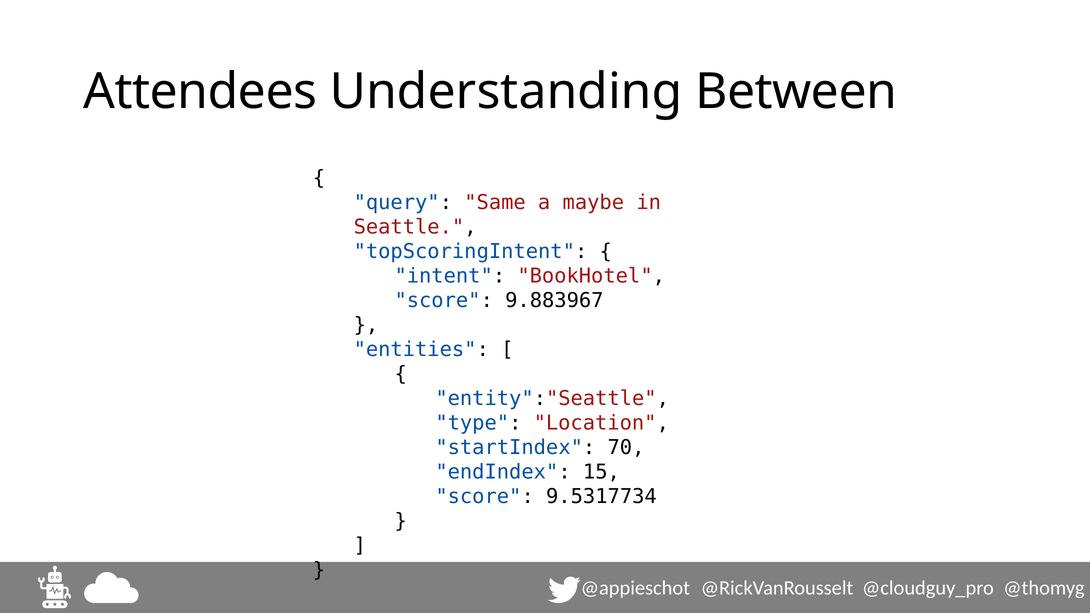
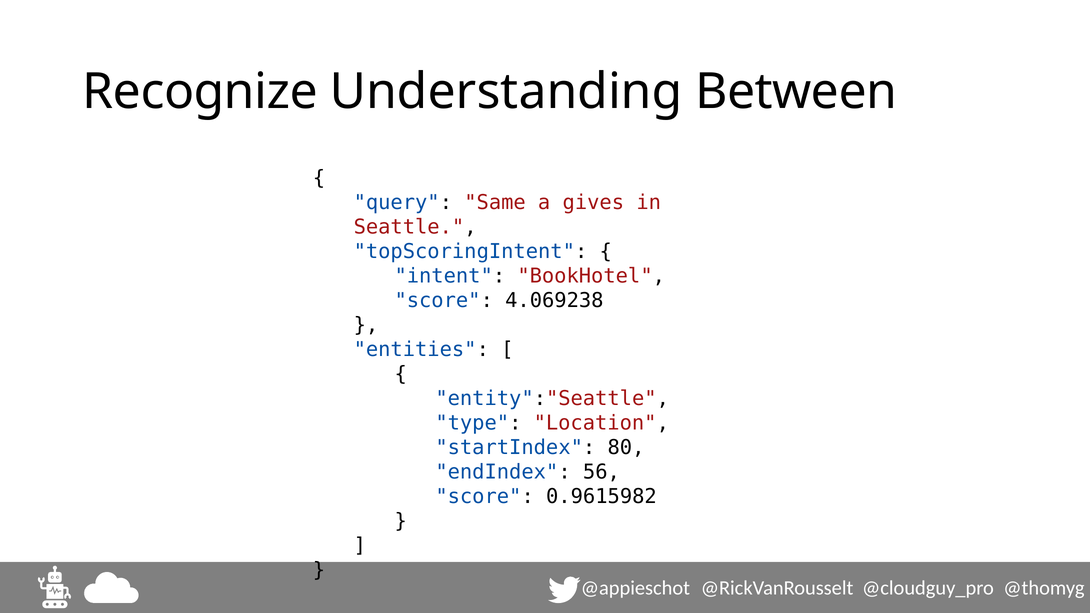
Attendees: Attendees -> Recognize (200, 92)
maybe: maybe -> gives (593, 202)
9.883967: 9.883967 -> 4.069238 (554, 300)
70: 70 -> 80 (626, 448)
15: 15 -> 56 (601, 472)
9.5317734: 9.5317734 -> 0.9615982 (601, 497)
